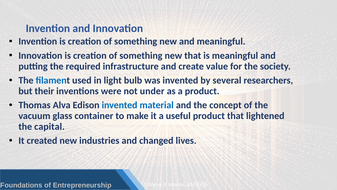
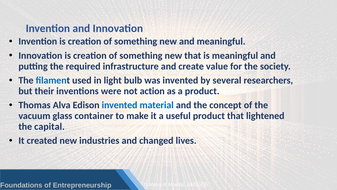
under: under -> action (152, 91)
